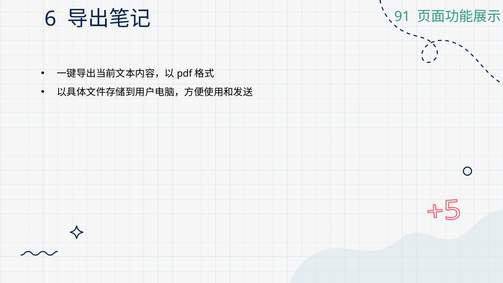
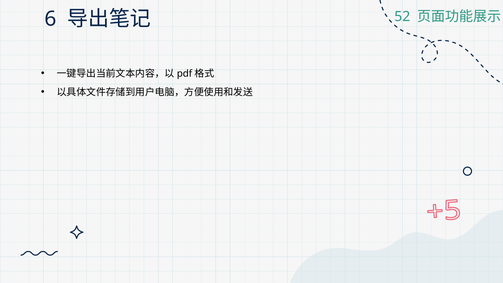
91: 91 -> 52 (402, 17)
